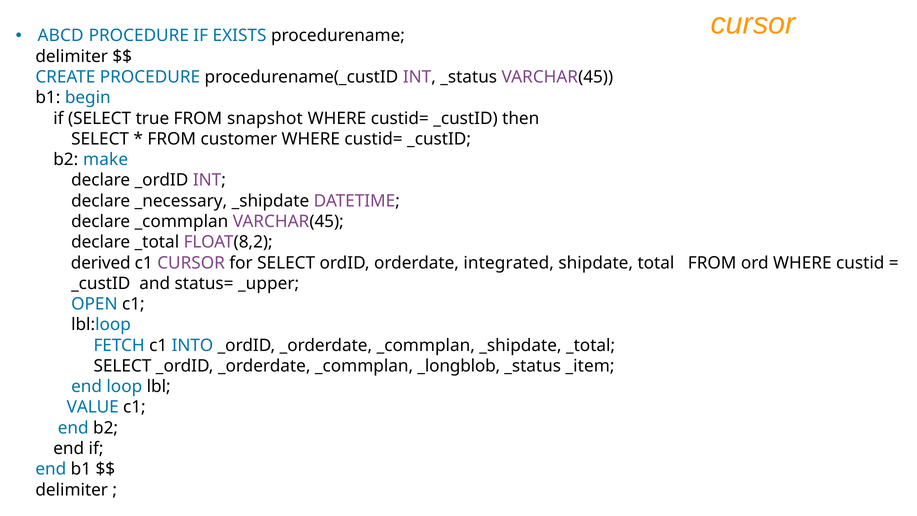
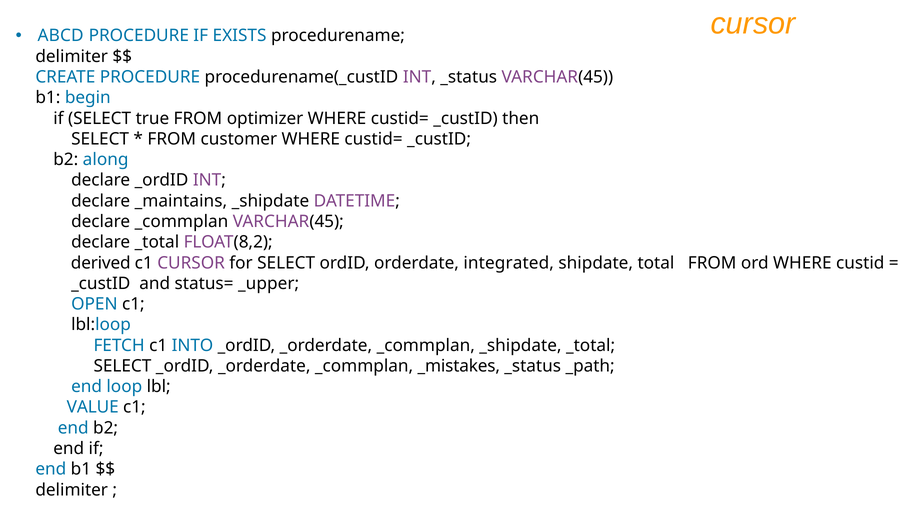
snapshot: snapshot -> optimizer (265, 118)
make: make -> along (106, 160)
_necessary: _necessary -> _maintains (181, 201)
_longblob: _longblob -> _mistakes (459, 366)
_item: _item -> _path (590, 366)
